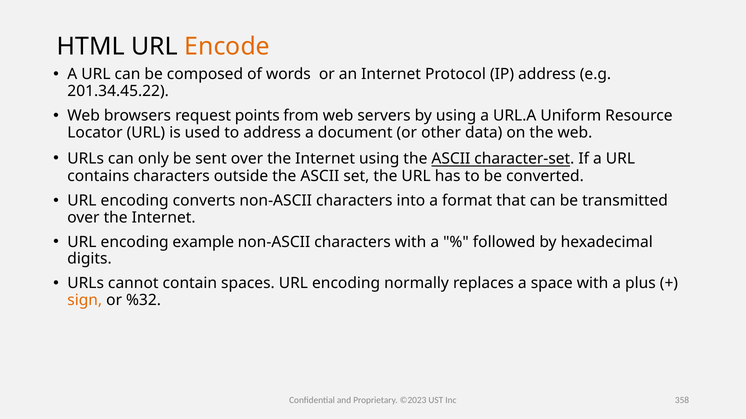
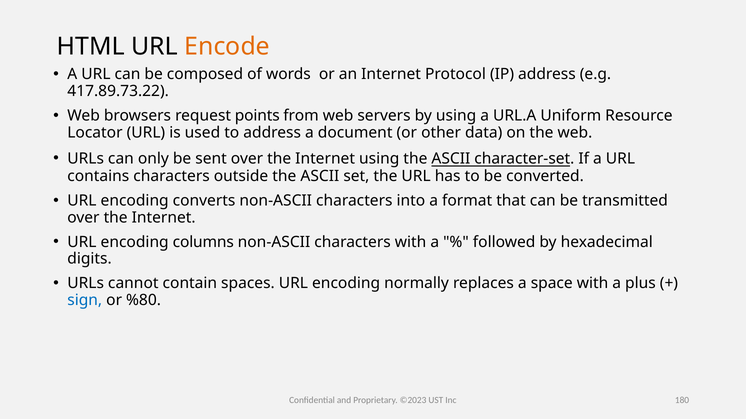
201.34.45.22: 201.34.45.22 -> 417.89.73.22 (118, 91)
example: example -> columns (203, 242)
sign colour: orange -> blue (85, 301)
%32: %32 -> %80 (144, 301)
358: 358 -> 180 (682, 401)
